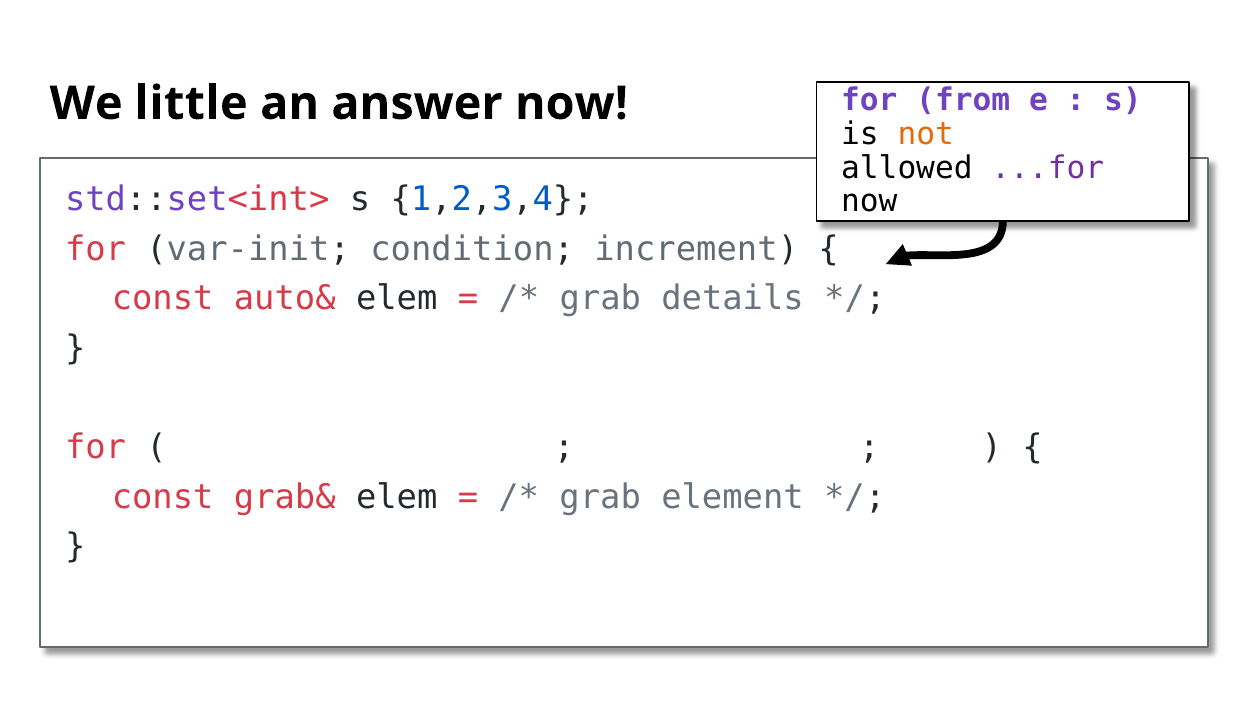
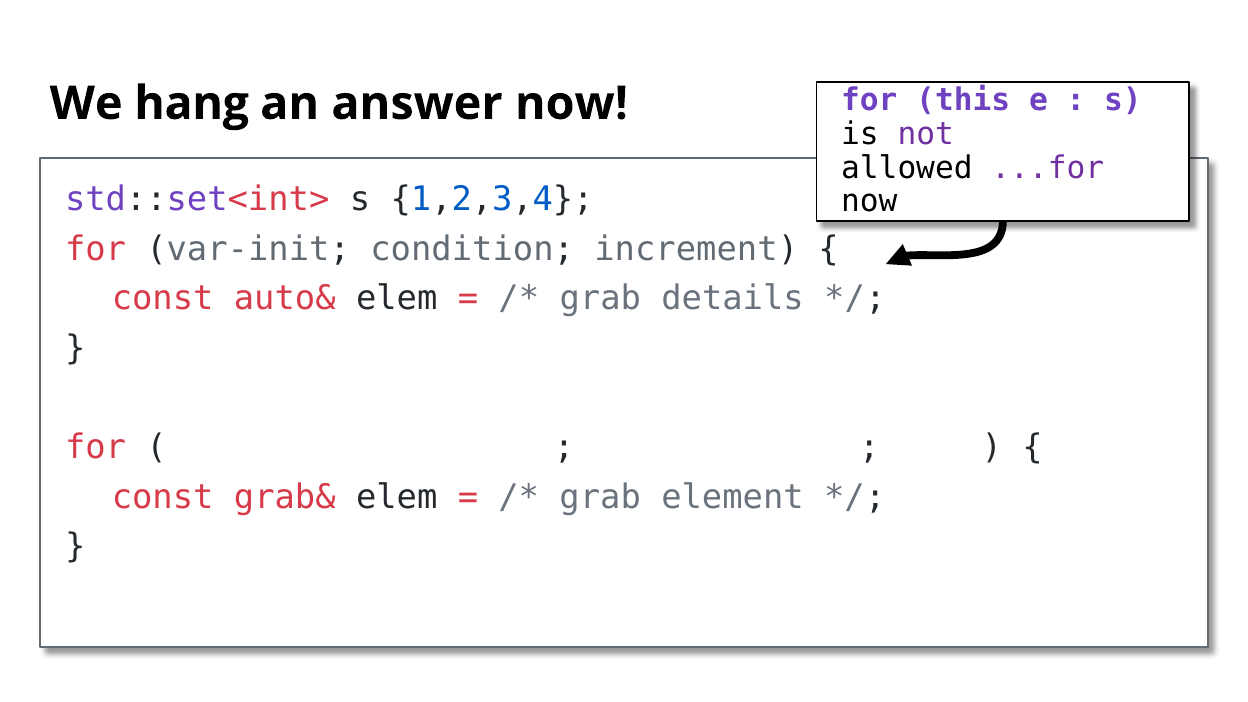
little: little -> hang (192, 104)
from: from -> this (963, 100)
not colour: orange -> purple (926, 134)
